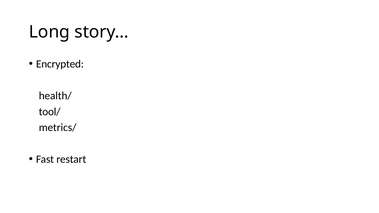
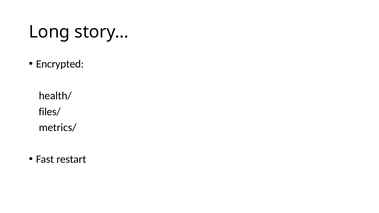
tool/: tool/ -> files/ (50, 112)
